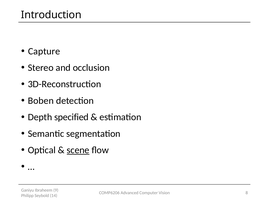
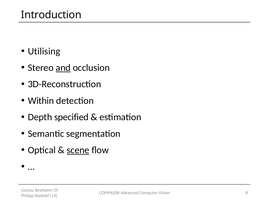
Capture: Capture -> Utilising (44, 51)
and underline: none -> present (63, 68)
Boben: Boben -> Within (41, 101)
